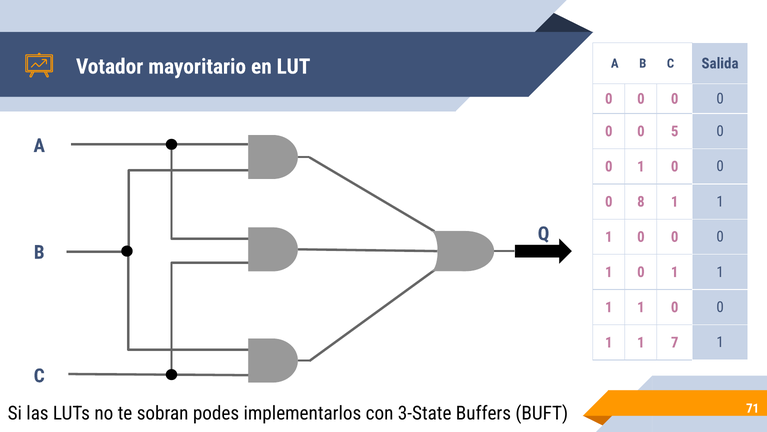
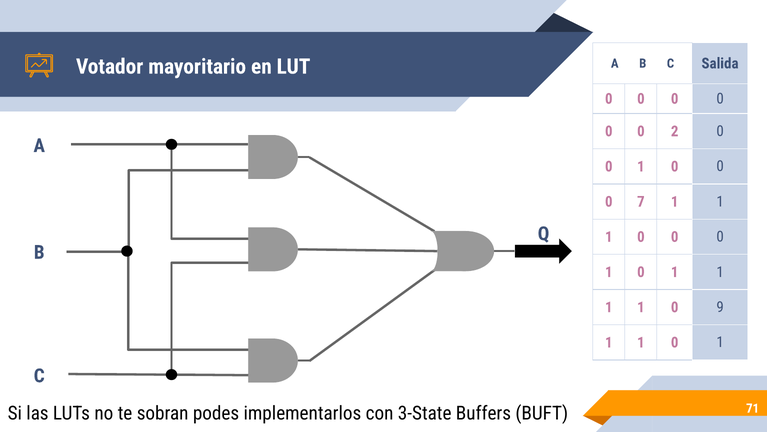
5: 5 -> 2 (675, 131)
8: 8 -> 7 (641, 201)
0: 0 -> 9 (720, 307)
7: 7 -> 0 (675, 342)
